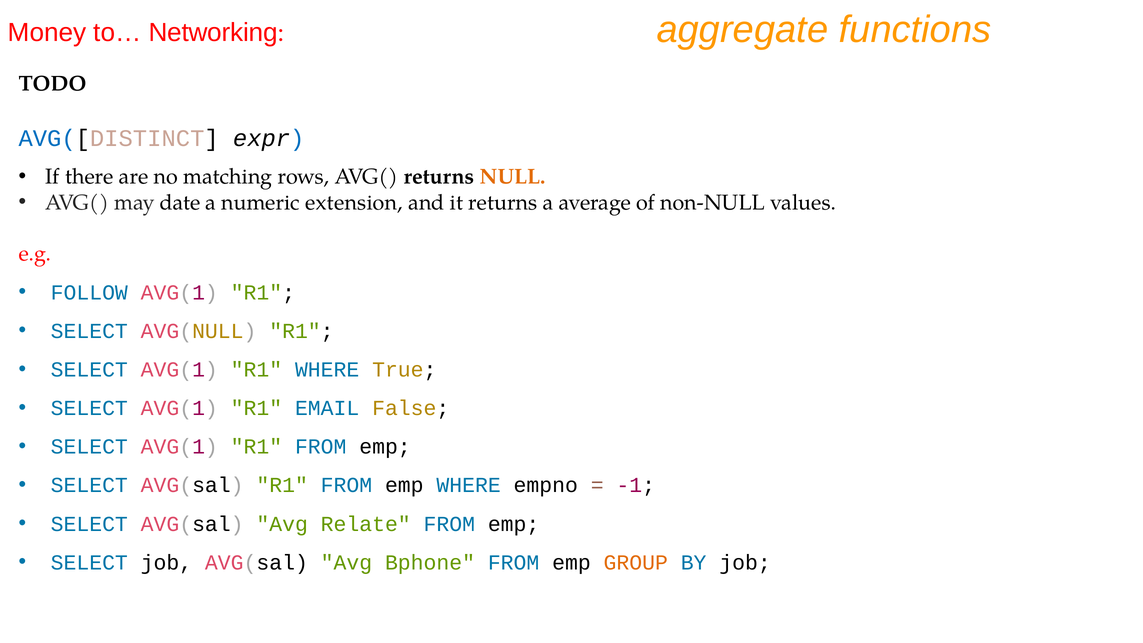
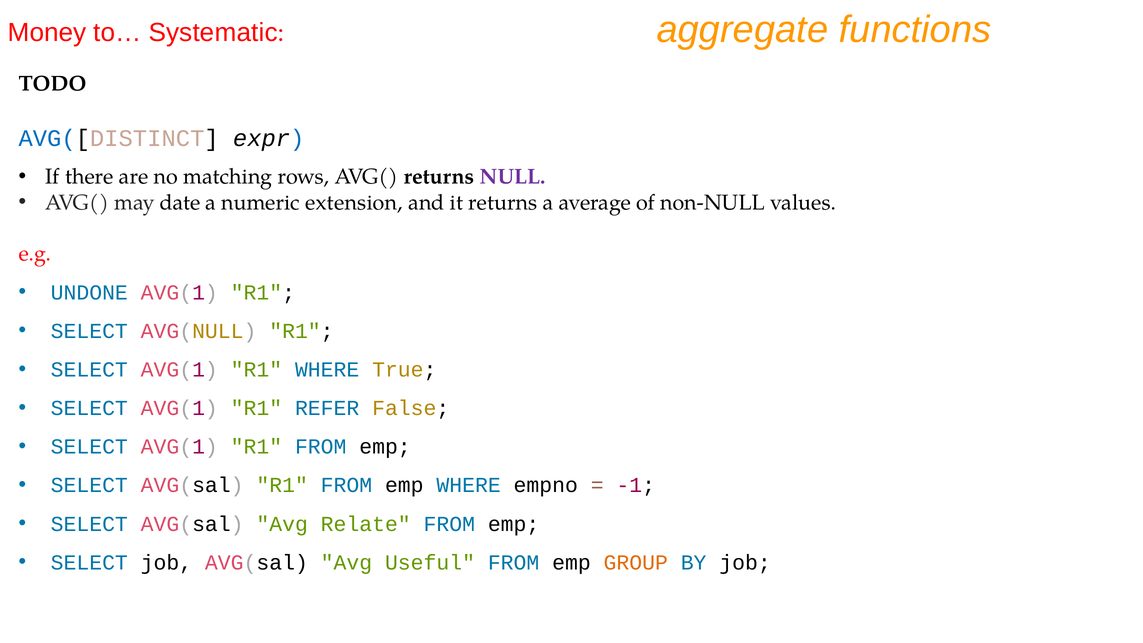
Networking: Networking -> Systematic (213, 33)
NULL colour: orange -> purple (513, 177)
FOLLOW: FOLLOW -> UNDONE (89, 292)
EMAIL: EMAIL -> REFER (327, 408)
Bphone: Bphone -> Useful (430, 562)
